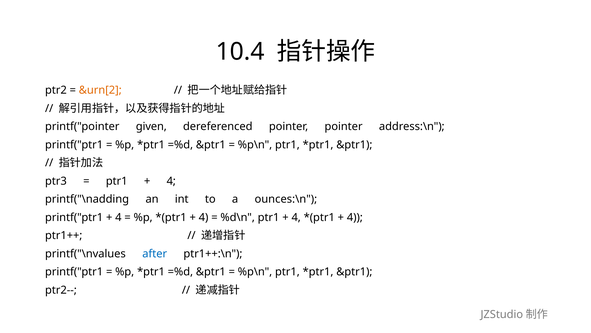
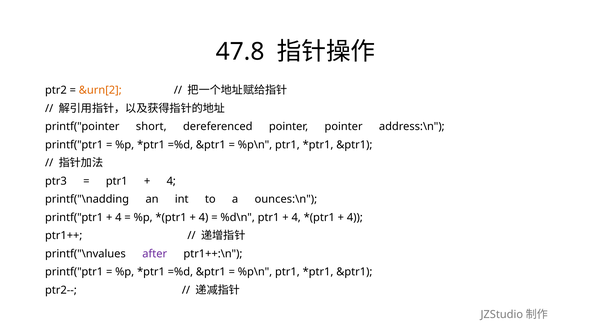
10.4: 10.4 -> 47.8 (240, 52)
given: given -> short (151, 126)
after colour: blue -> purple (155, 253)
